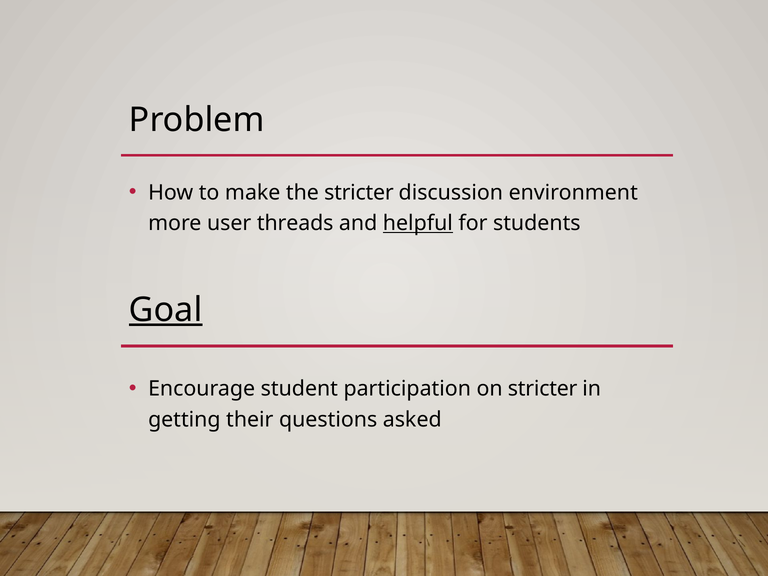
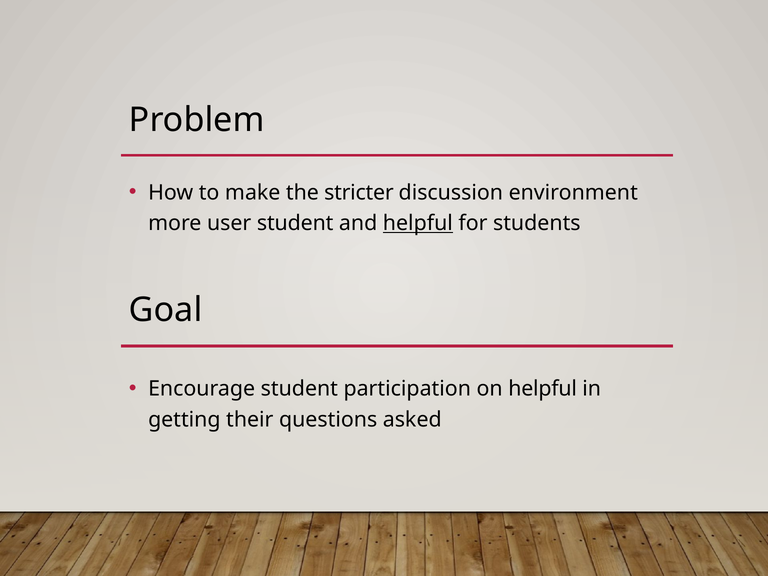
user threads: threads -> student (295, 223)
Goal underline: present -> none (166, 310)
on stricter: stricter -> helpful (543, 389)
